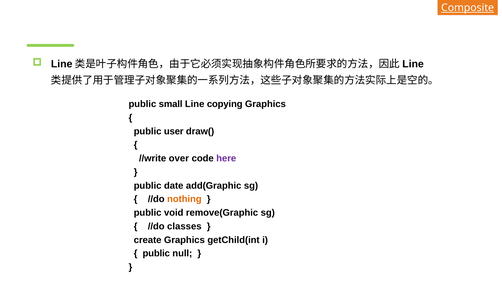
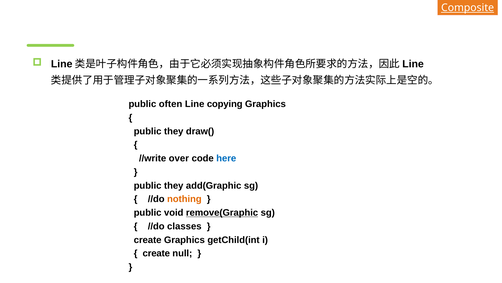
small: small -> often (171, 104)
user: user -> they (174, 131)
here colour: purple -> blue (226, 158)
date: date -> they (174, 185)
remove(Graphic underline: none -> present (222, 212)
public: public -> create (156, 253)
